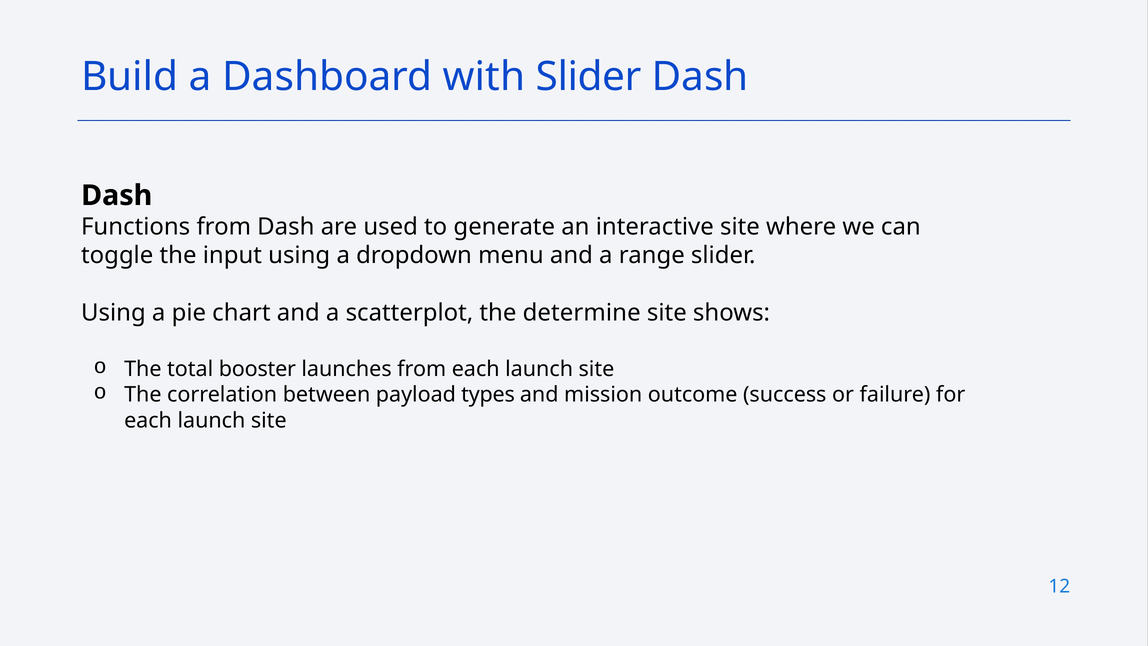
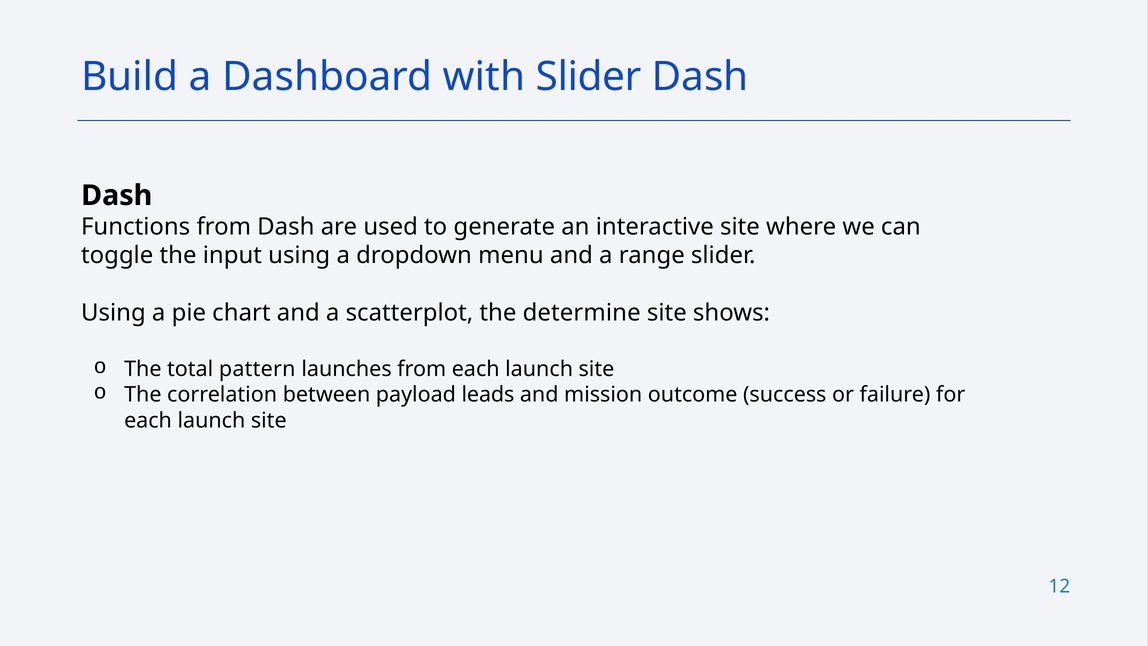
booster: booster -> pattern (257, 369)
types: types -> leads (488, 395)
